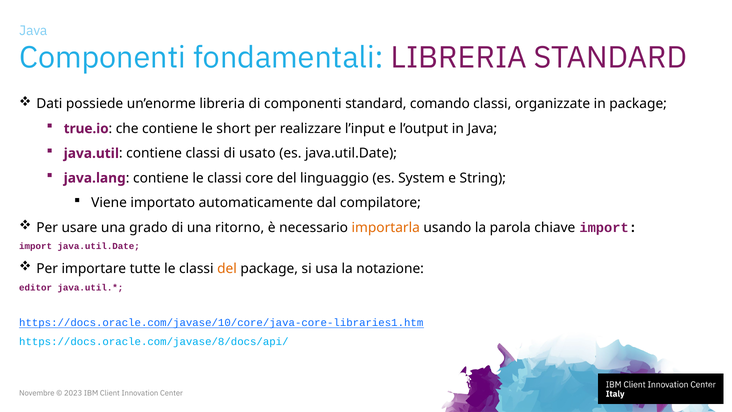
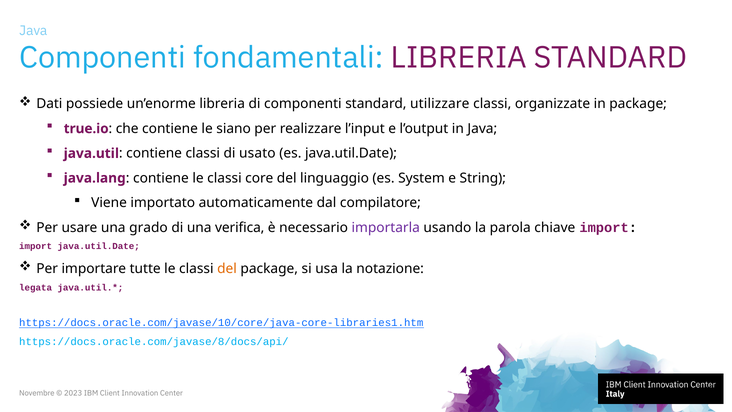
comando: comando -> utilizzare (440, 104)
short: short -> siano (234, 129)
ritorno: ritorno -> verifica (240, 227)
importarla colour: orange -> purple (386, 227)
editor: editor -> legata (36, 287)
